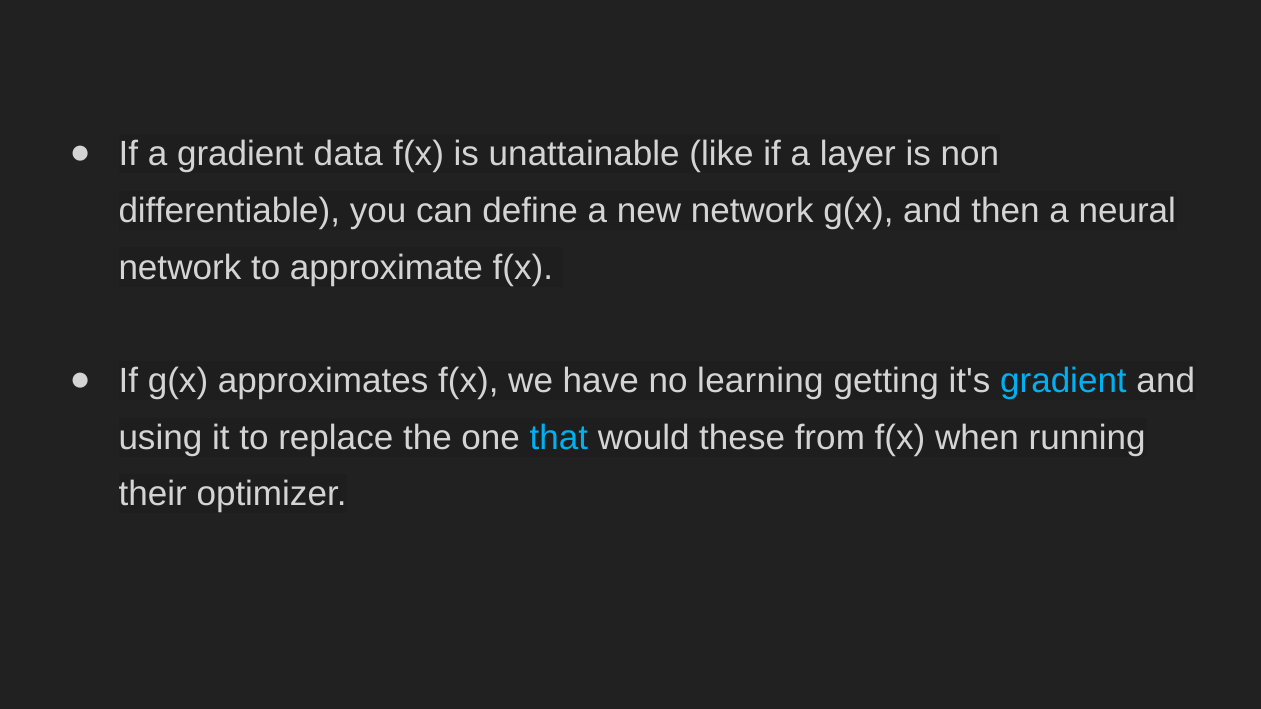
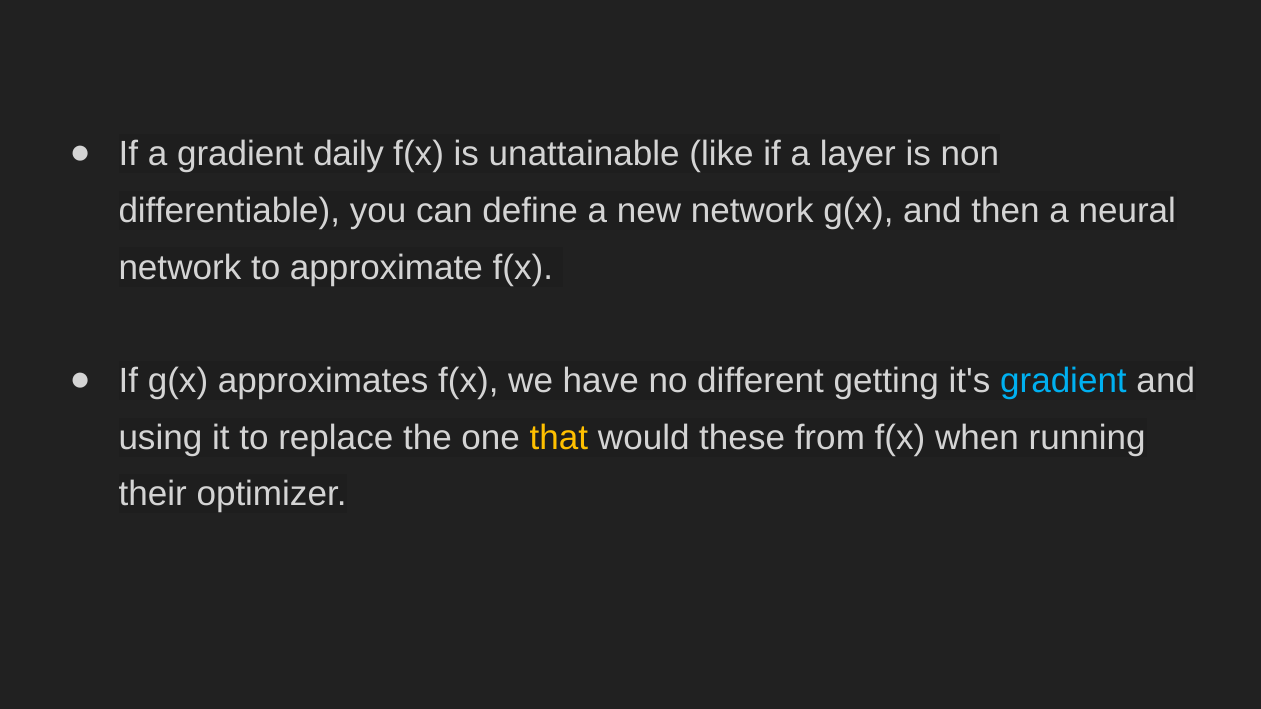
data: data -> daily (349, 154)
learning: learning -> different (761, 381)
that colour: light blue -> yellow (559, 438)
